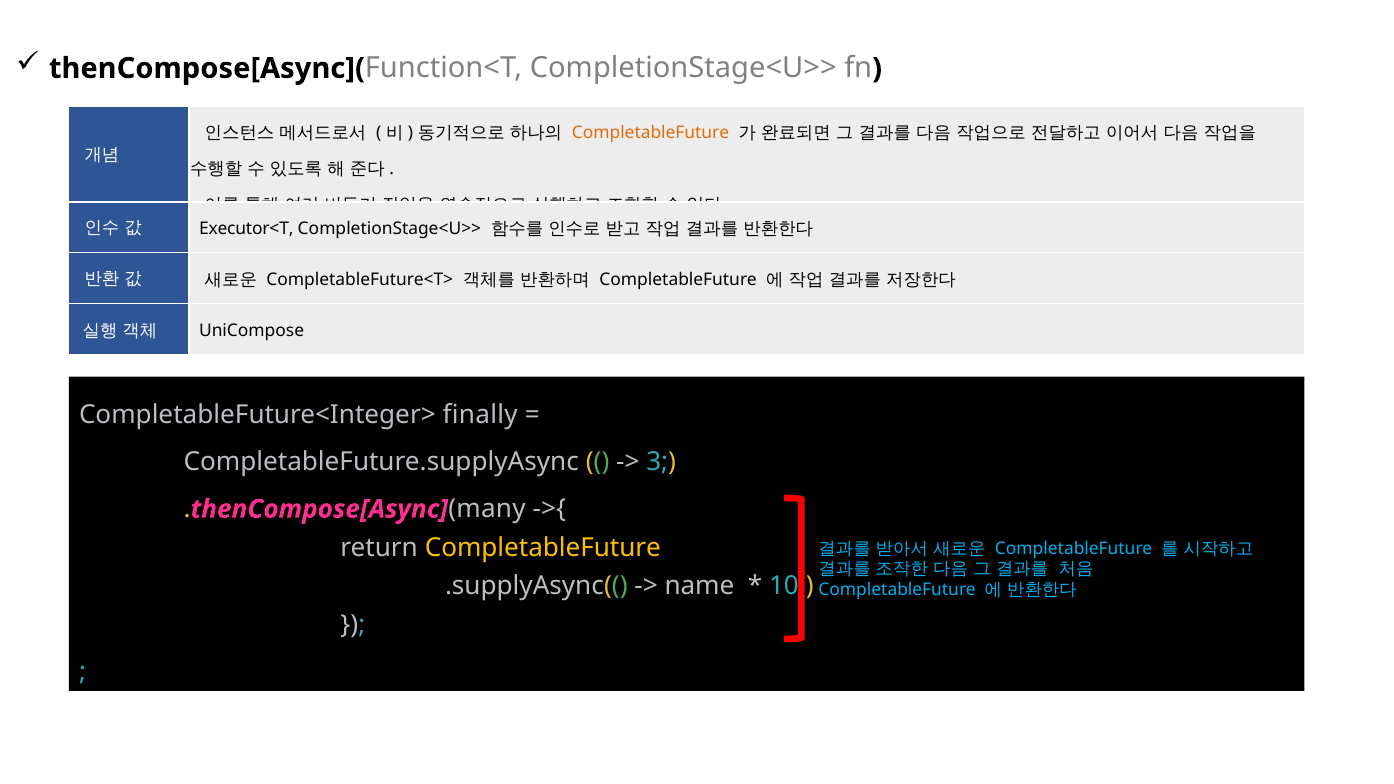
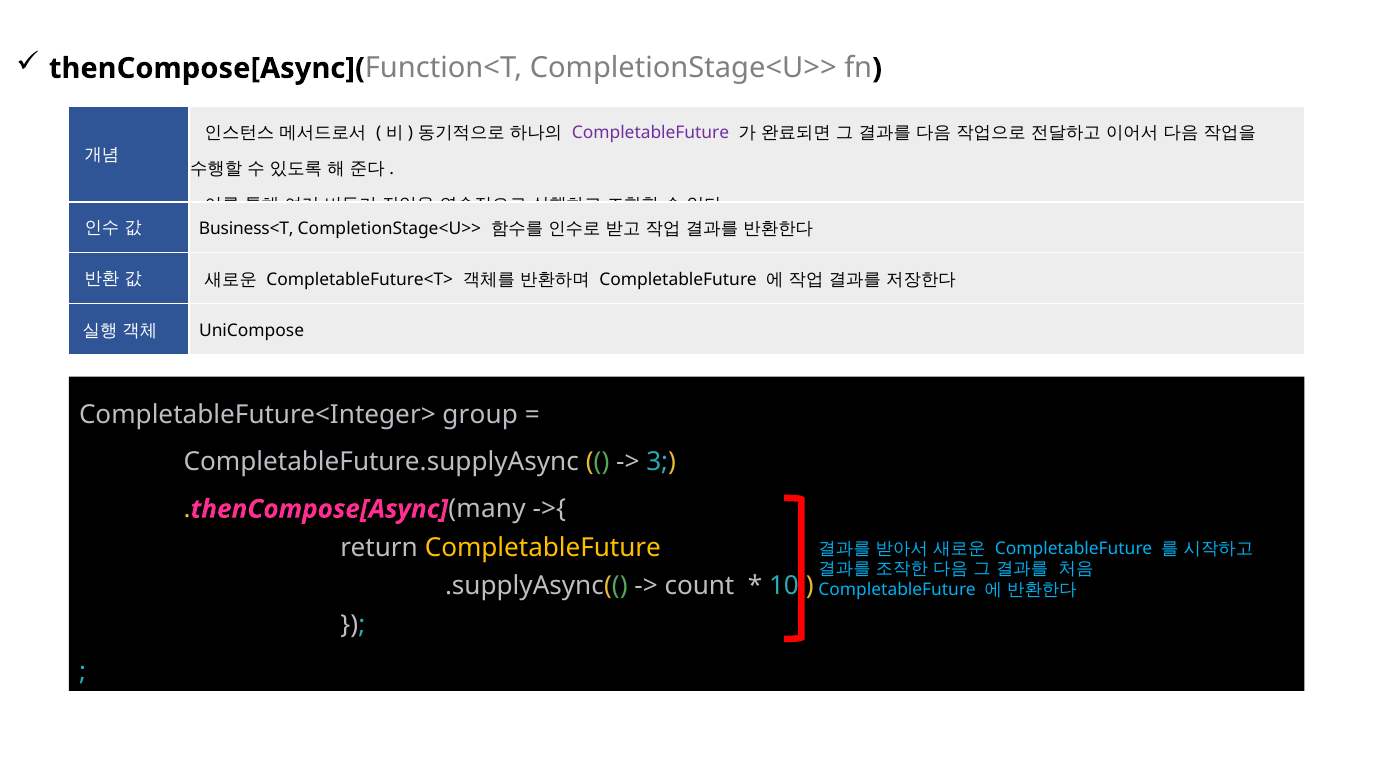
CompletableFuture colour: orange -> purple (651, 133)
Executor<T: Executor<T -> Business<T (246, 229)
finally: finally -> group (480, 415)
name: name -> count (699, 586)
